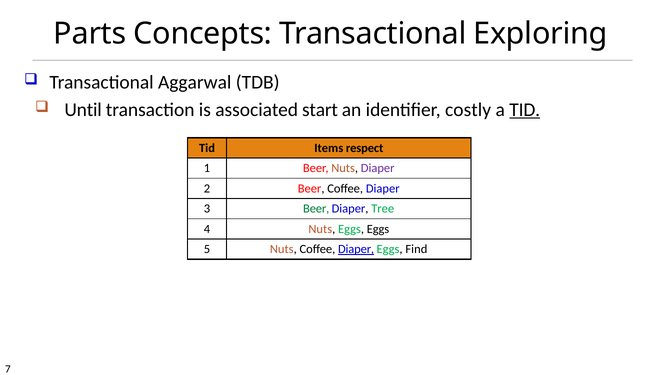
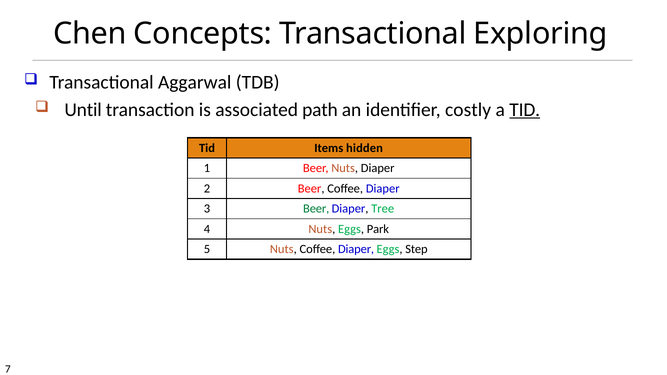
Parts: Parts -> Chen (90, 34)
start: start -> path (320, 110)
respect: respect -> hidden (365, 148)
Diaper colour: purple -> black (378, 168)
Eggs Eggs: Eggs -> Park (378, 229)
Diaper underline: present -> none (356, 249)
Find: Find -> Step (416, 249)
